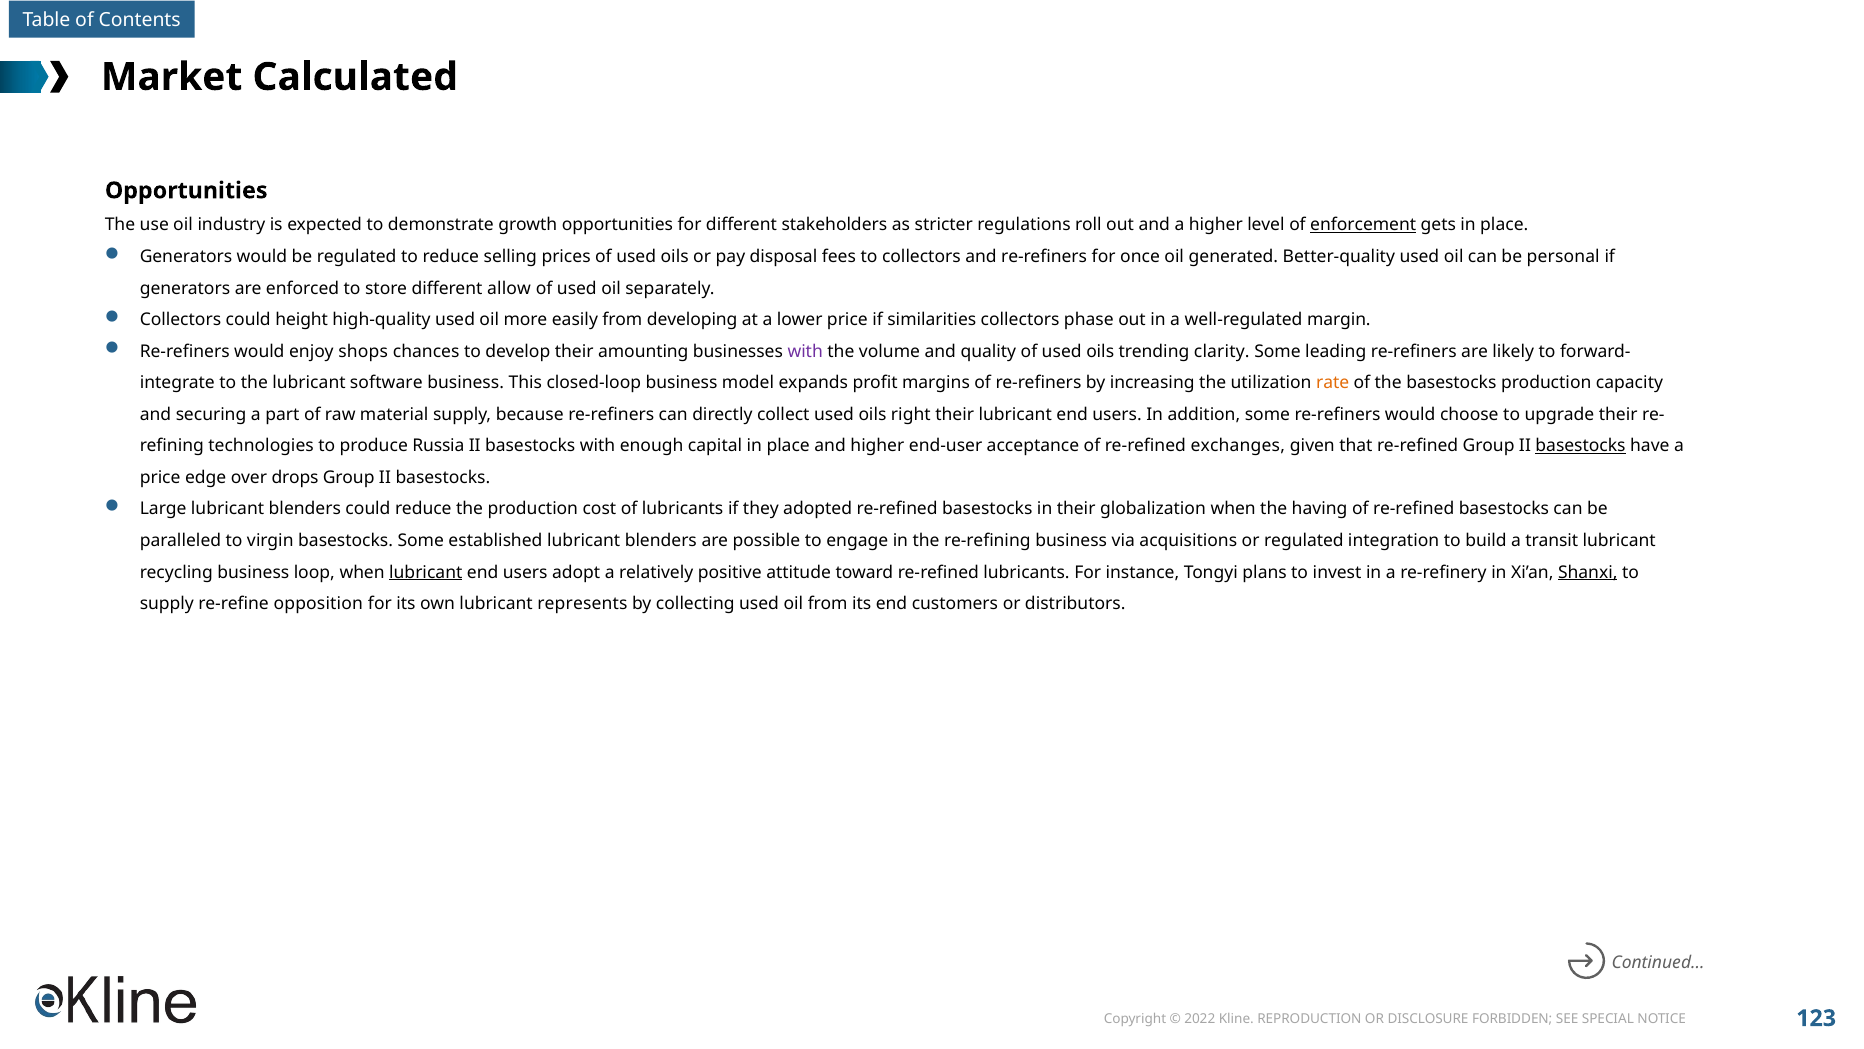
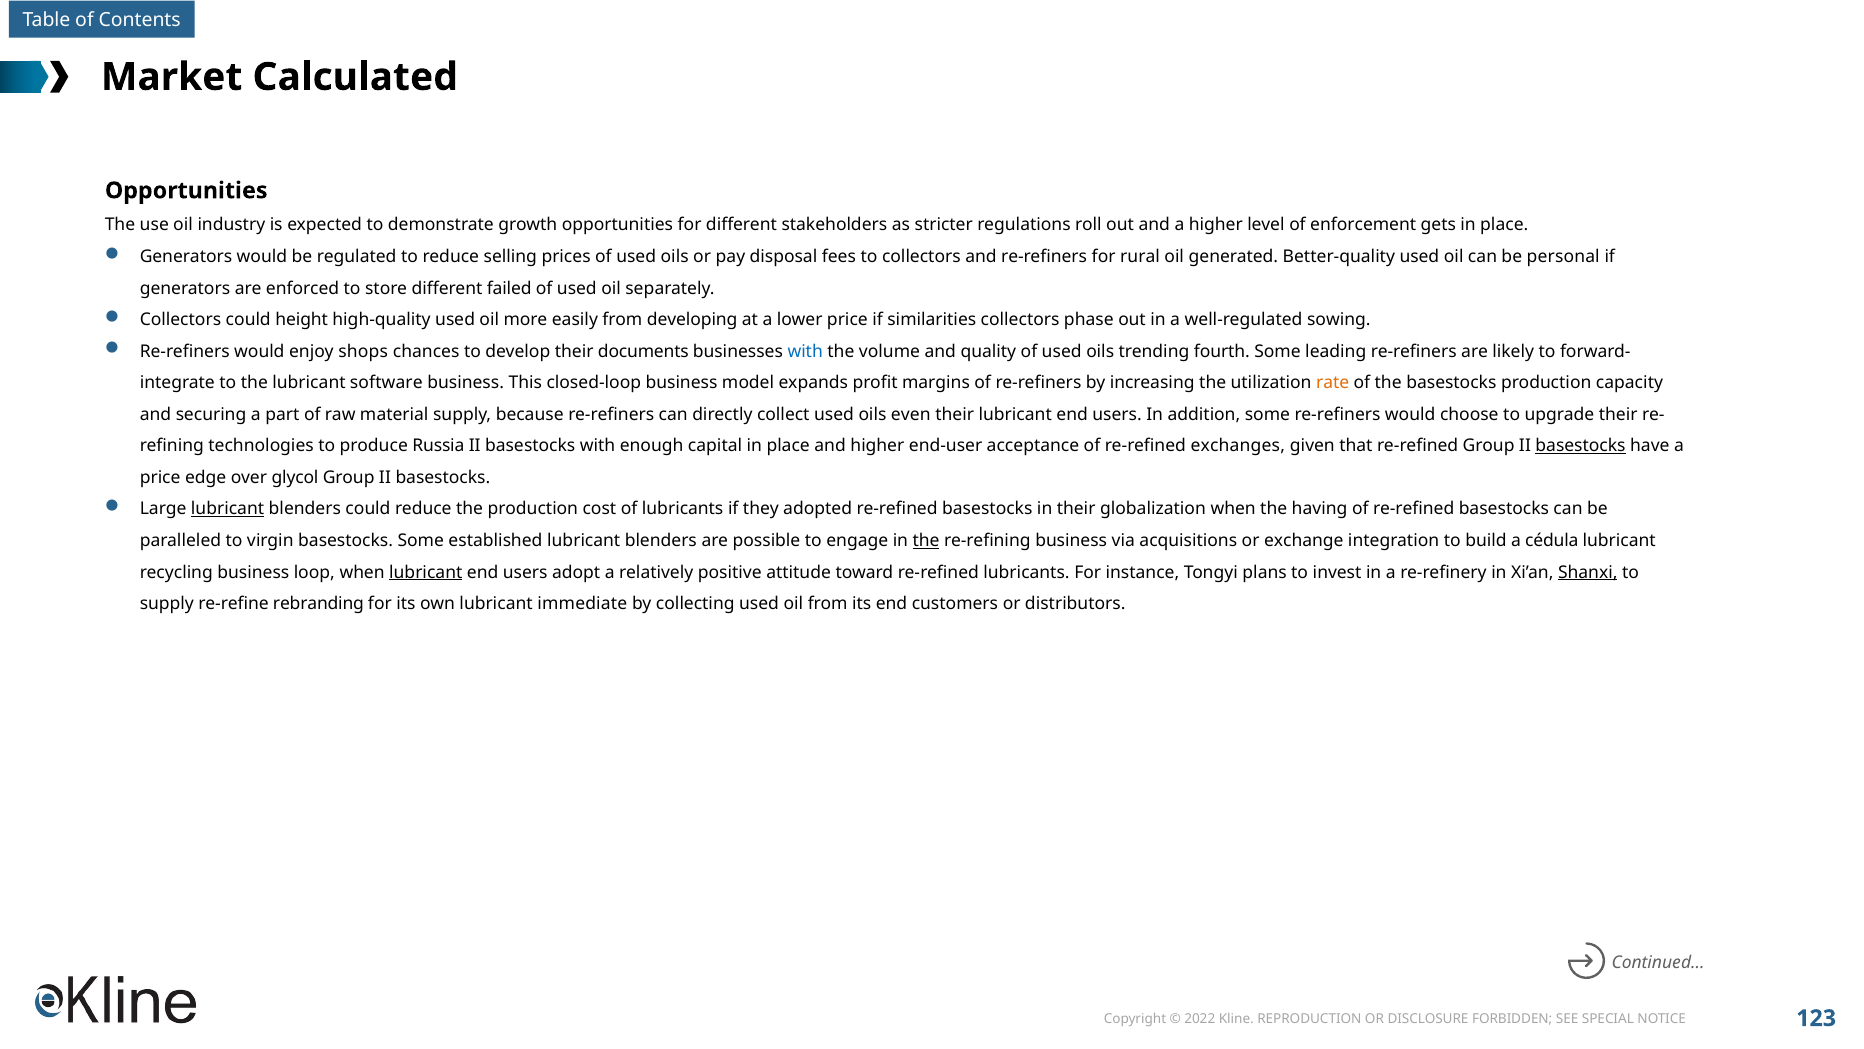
enforcement underline: present -> none (1363, 225)
once: once -> rural (1140, 257)
allow: allow -> failed (509, 288)
margin: margin -> sowing (1339, 320)
amounting: amounting -> documents (643, 351)
with colour: purple -> blue (805, 351)
clarity: clarity -> fourth (1222, 351)
right: right -> even (911, 414)
drops: drops -> glycol (295, 477)
lubricant underline: none -> present (228, 509)
the underline: none -> present (926, 540)
or regulated: regulated -> exchange (1304, 540)
transit: transit -> cédula (1552, 540)
opposition: opposition -> rebranding (318, 604)
represents: represents -> immediate (582, 604)
